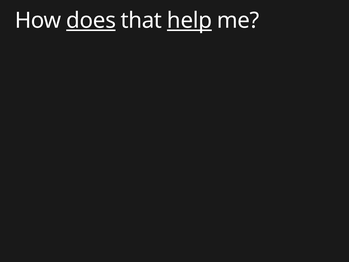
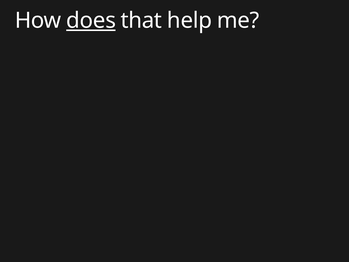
help underline: present -> none (190, 21)
